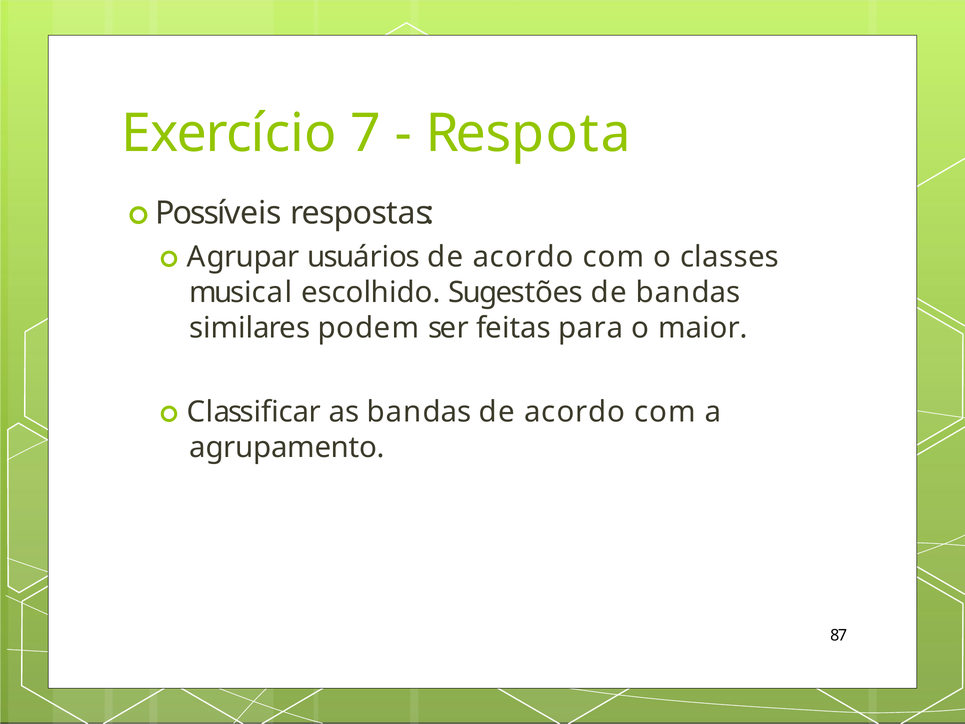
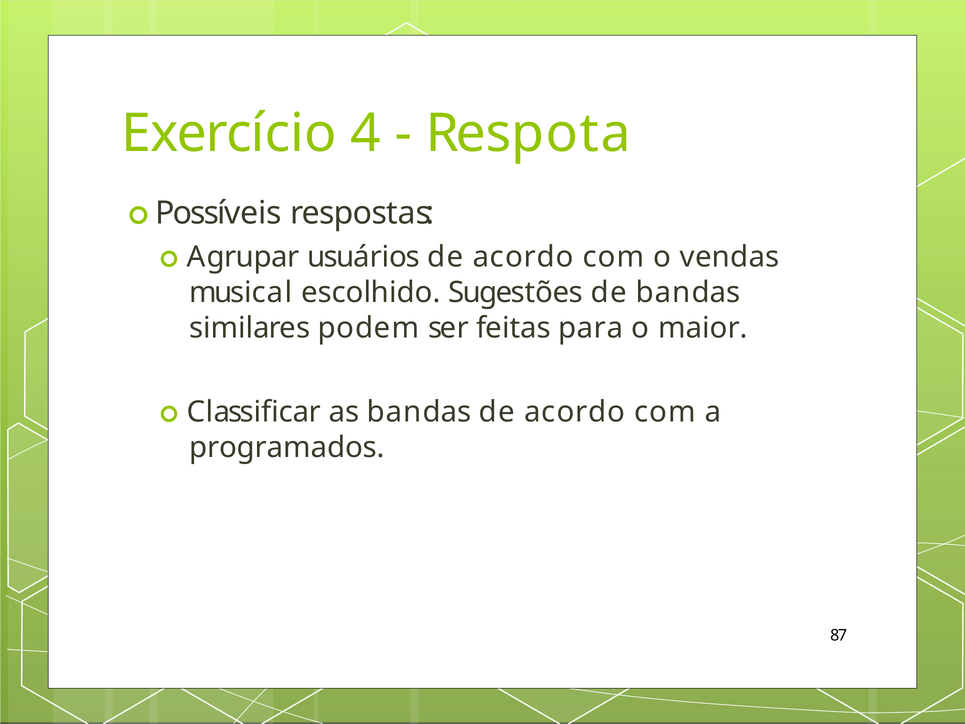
7: 7 -> 4 (366, 134)
classes: classes -> vendas (730, 257)
agrupamento: agrupamento -> programados (287, 447)
